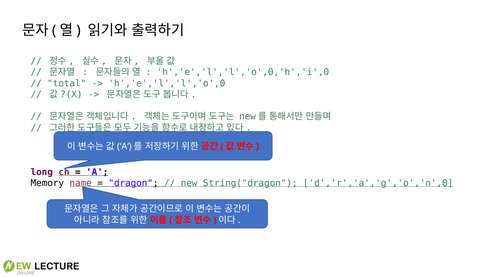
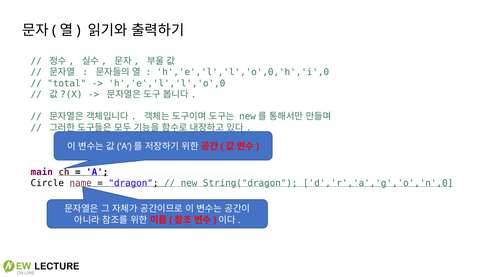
long: long -> main (42, 172)
Memory: Memory -> Circle (47, 183)
